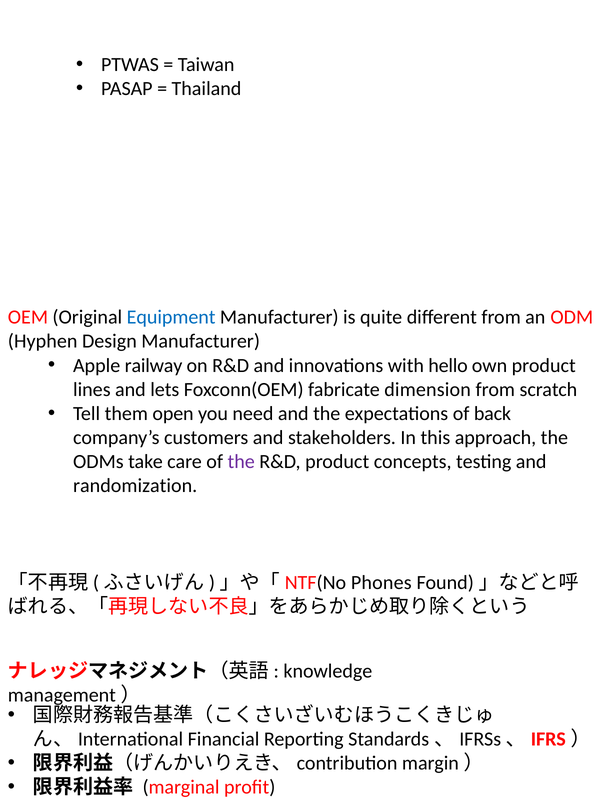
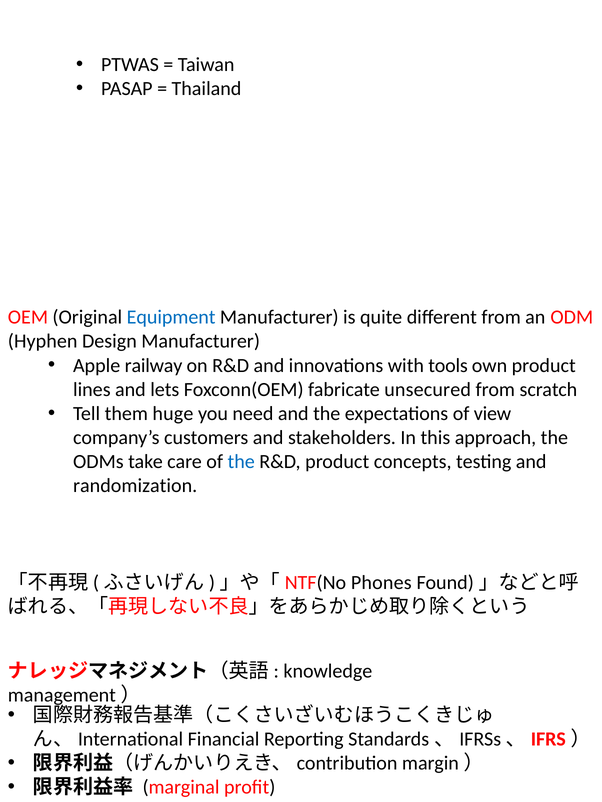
hello: hello -> tools (448, 366)
dimension: dimension -> unsecured (428, 390)
open: open -> huge (173, 414)
back: back -> view (492, 414)
the colour: purple -> blue (241, 462)
